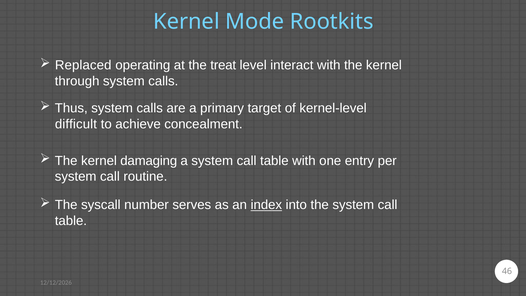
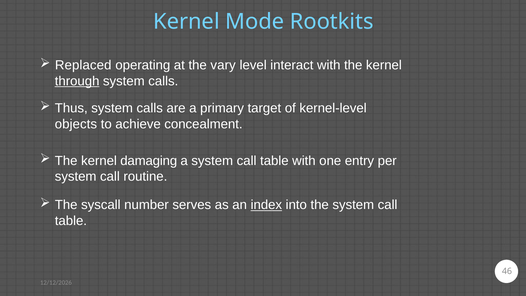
treat: treat -> vary (223, 65)
through underline: none -> present (77, 81)
difficult: difficult -> objects (76, 124)
